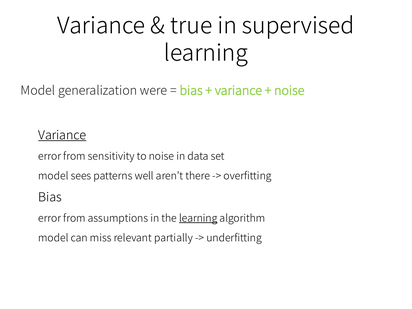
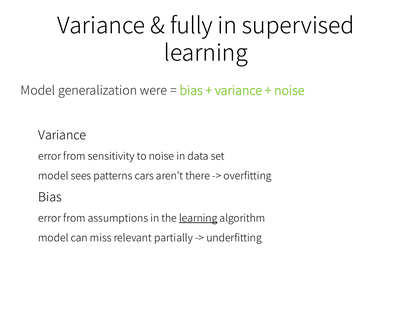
true: true -> fully (191, 26)
Variance underline: present -> none (62, 135)
well: well -> cars (144, 176)
